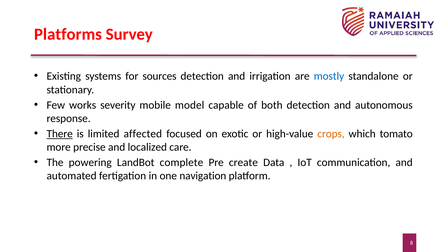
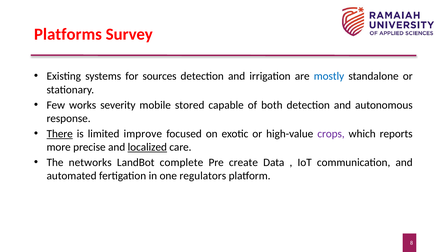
model: model -> stored (190, 105)
affected: affected -> improve (143, 133)
crops colour: orange -> purple (331, 133)
tomato: tomato -> reports (396, 133)
localized underline: none -> present (147, 147)
powering: powering -> networks (90, 162)
navigation: navigation -> regulators (203, 176)
